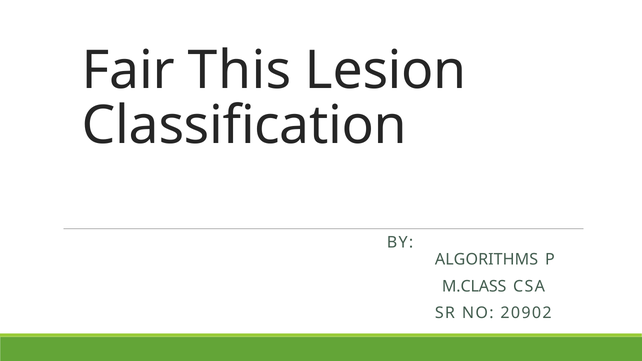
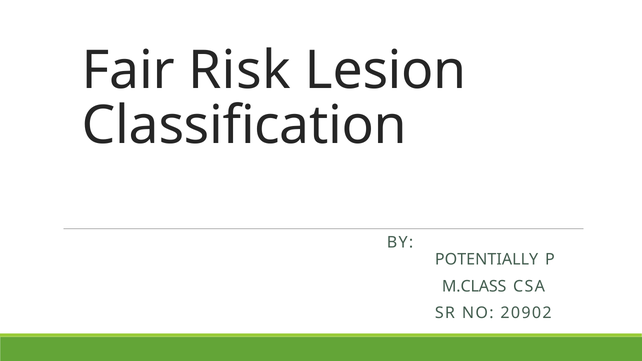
This: This -> Risk (240, 71)
ALGORITHMS: ALGORITHMS -> POTENTIALLY (487, 260)
